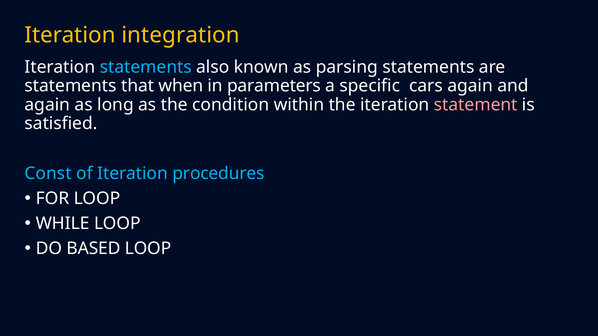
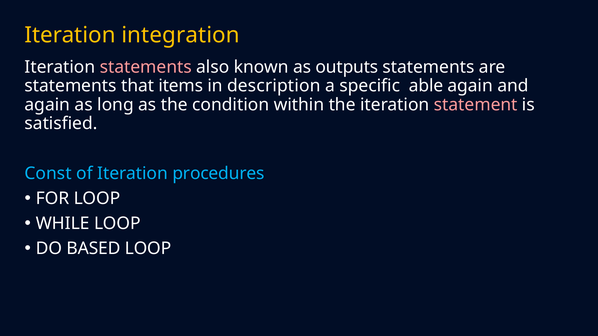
statements colour: light blue -> pink (146, 67)
parsing: parsing -> outputs (347, 67)
when: when -> items (181, 86)
parameters: parameters -> description (274, 86)
cars: cars -> able (426, 86)
